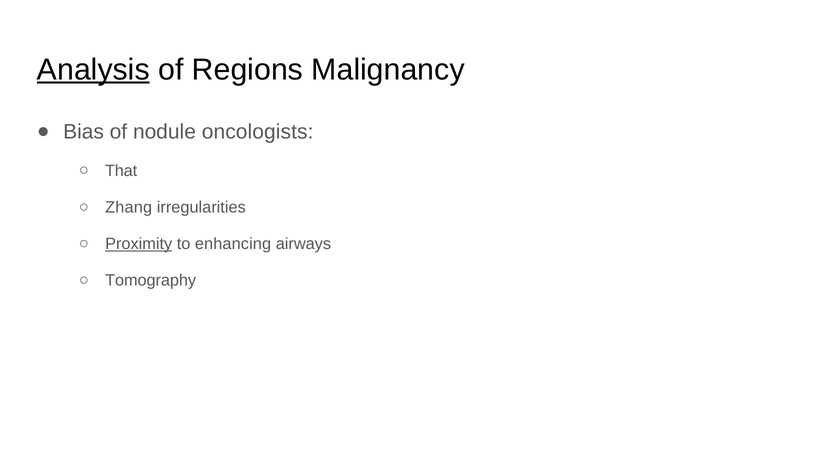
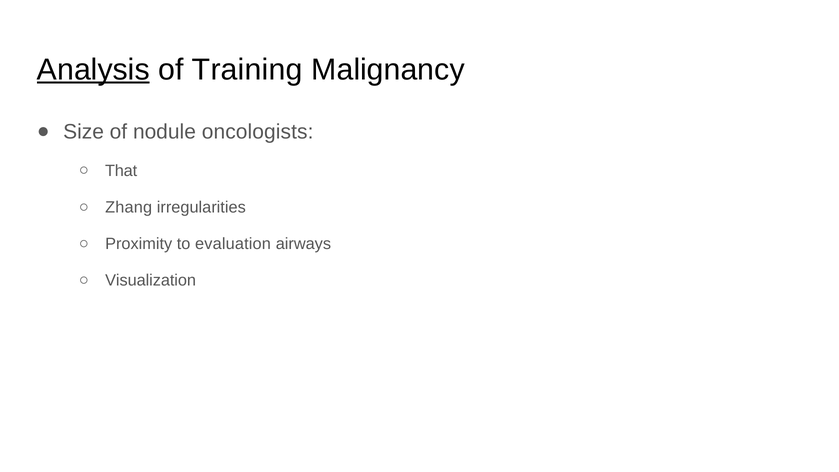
Regions: Regions -> Training (247, 70)
Bias: Bias -> Size (84, 132)
Proximity underline: present -> none (139, 244)
enhancing: enhancing -> evaluation (233, 244)
Tomography: Tomography -> Visualization (151, 281)
